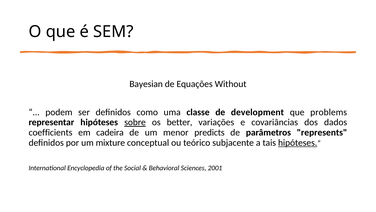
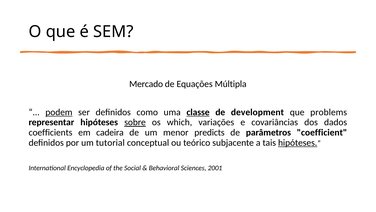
Bayesian: Bayesian -> Mercado (146, 84)
Without: Without -> Múltipla (231, 84)
podem underline: none -> present (59, 112)
classe underline: none -> present (198, 112)
better: better -> which (180, 122)
represents: represents -> coefficient (322, 132)
mixture: mixture -> tutorial (110, 142)
